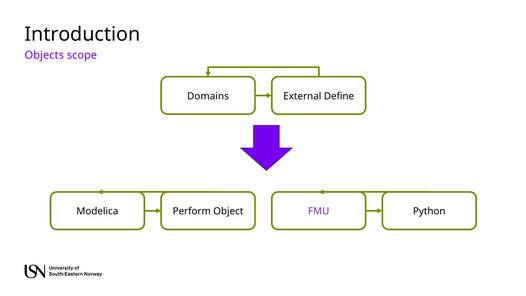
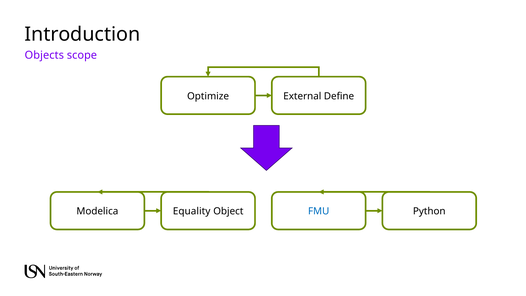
Domains: Domains -> Optimize (208, 96)
Perform: Perform -> Equality (192, 211)
FMU colour: purple -> blue (319, 211)
